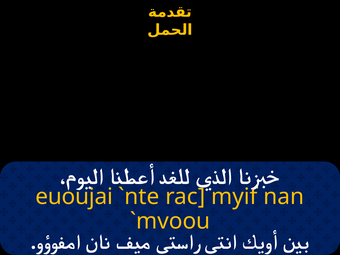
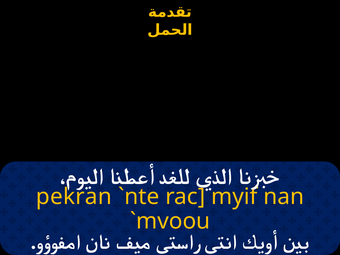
euoujai: euoujai -> pekran (74, 197)
